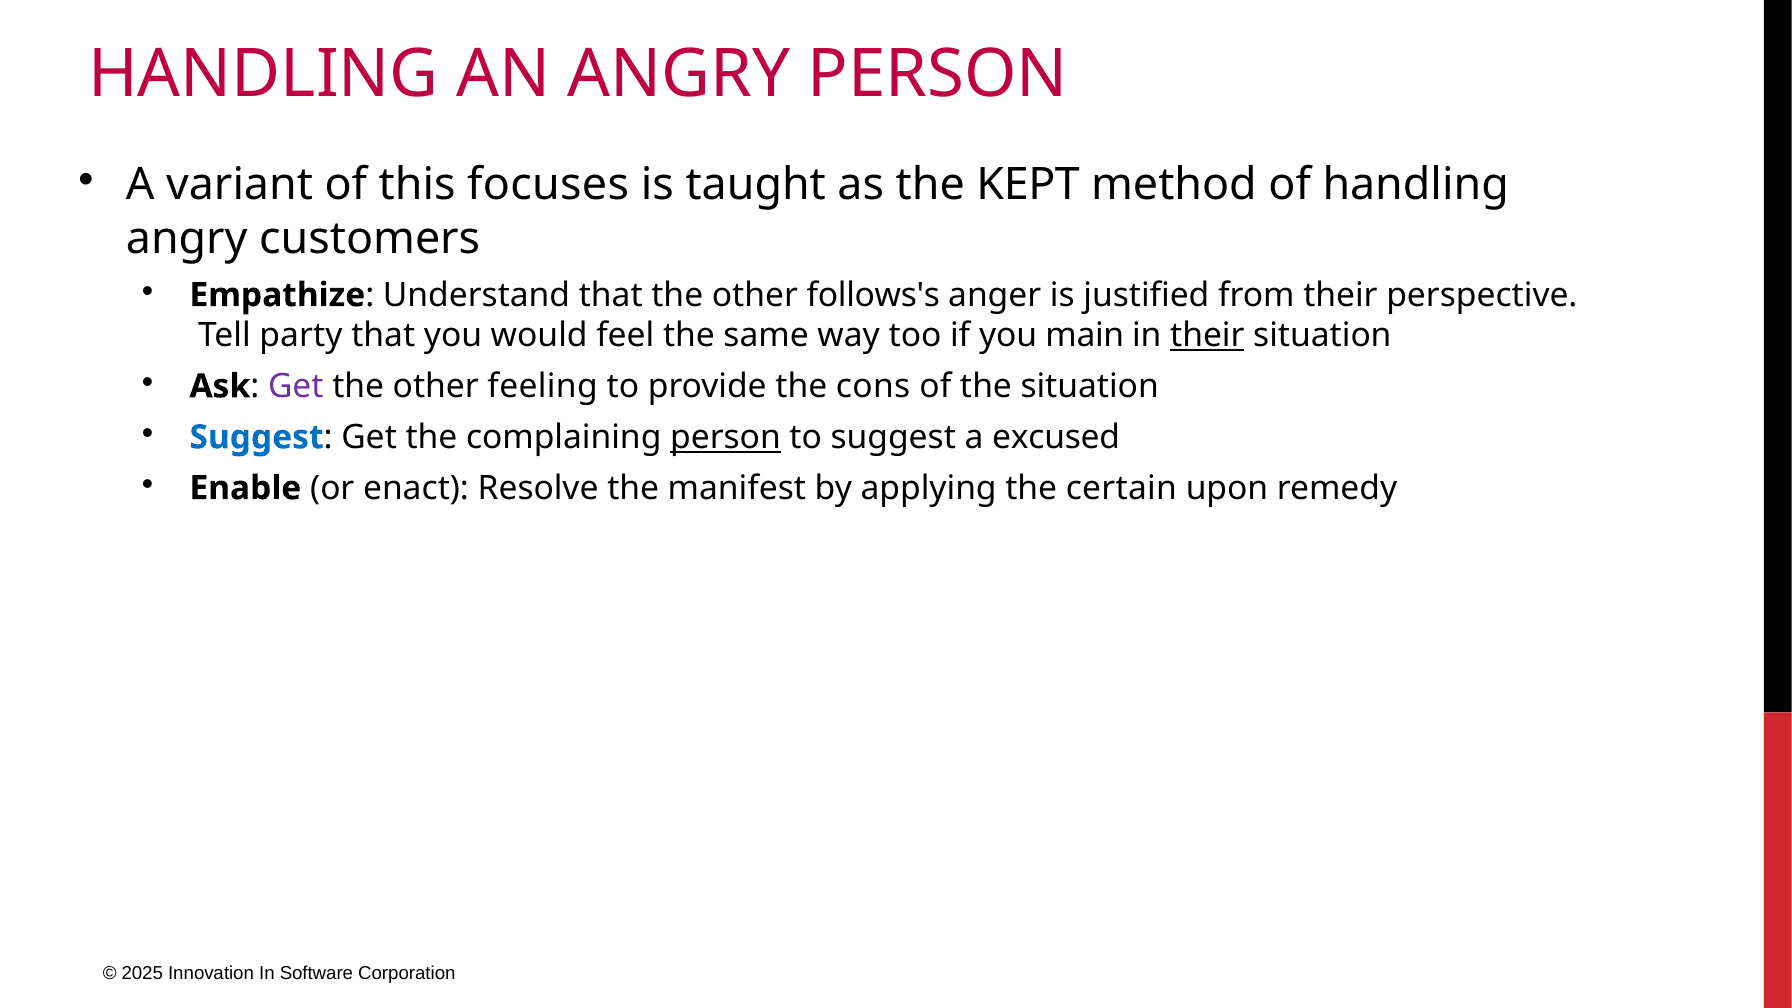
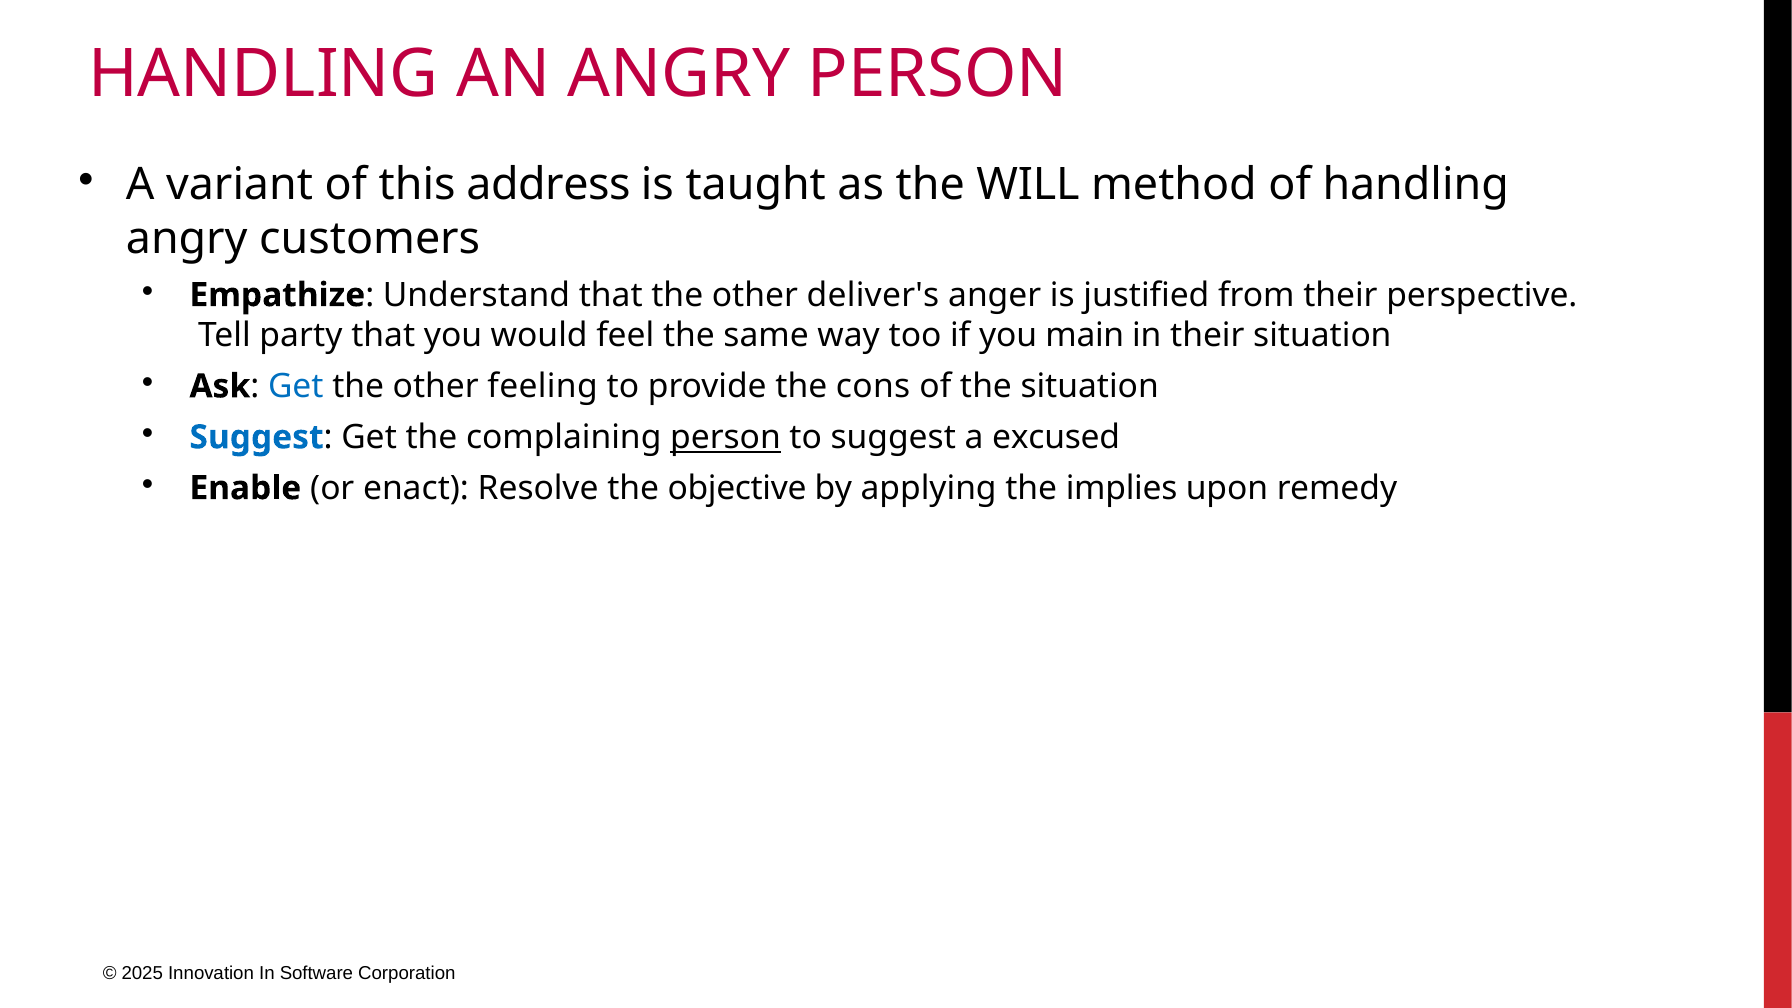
focuses: focuses -> address (548, 185)
KEPT: KEPT -> WILL (1028, 185)
follows's: follows's -> deliver's (873, 295)
their underline: present -> none (1207, 335)
Get colour: purple -> blue (296, 386)
manifest: manifest -> objective (737, 488)
certain: certain -> implies (1122, 488)
